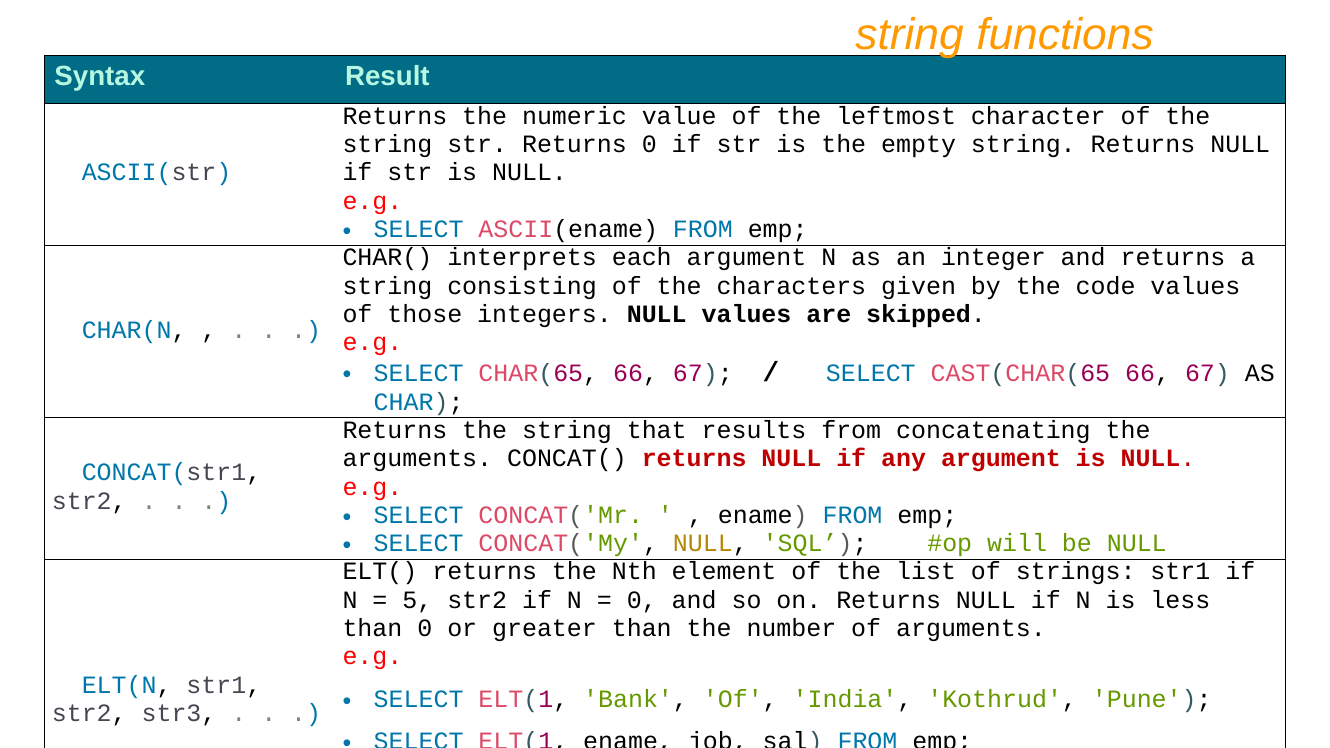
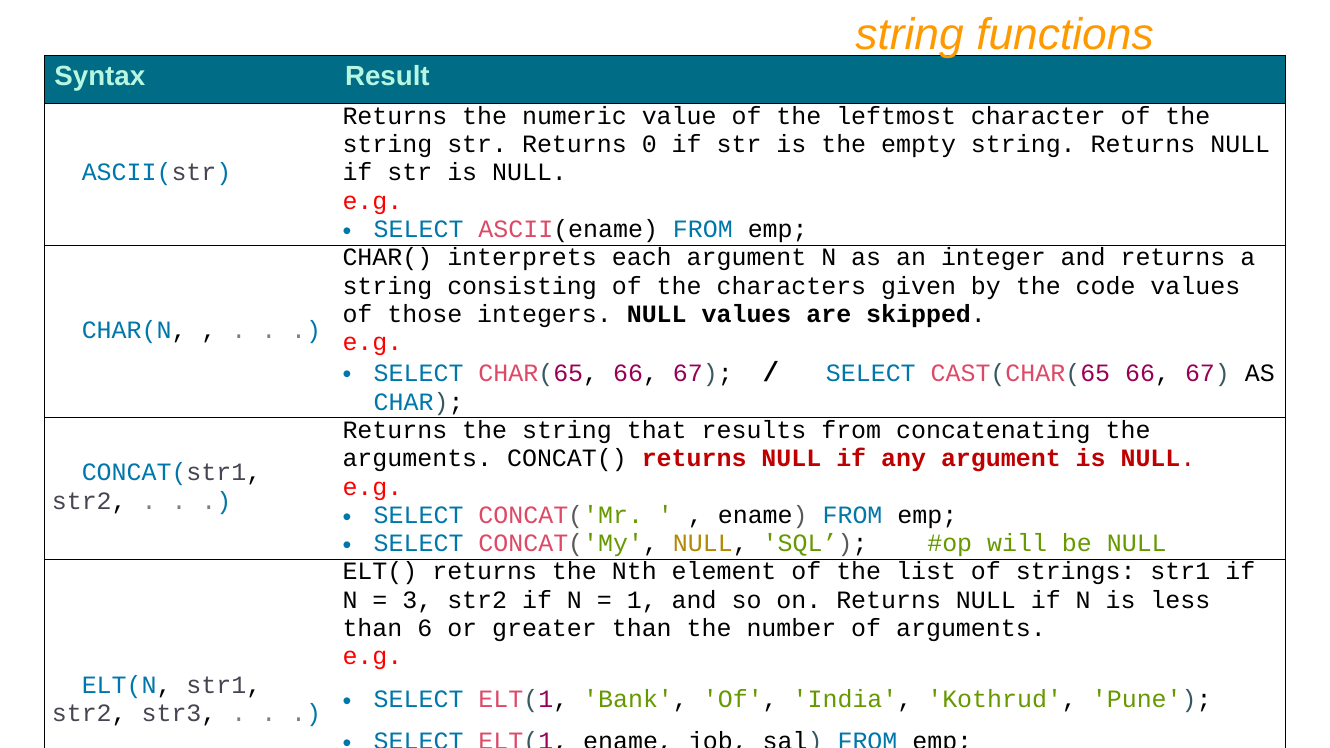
5: 5 -> 3 (417, 600)
0: 0 -> 1 (642, 600)
than 0: 0 -> 6 (425, 628)
